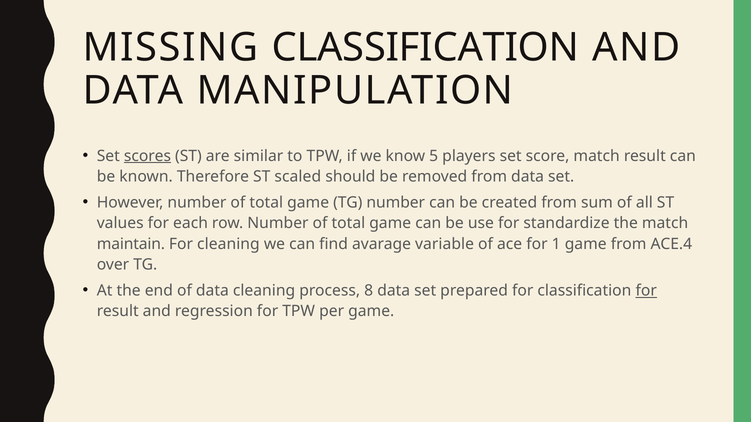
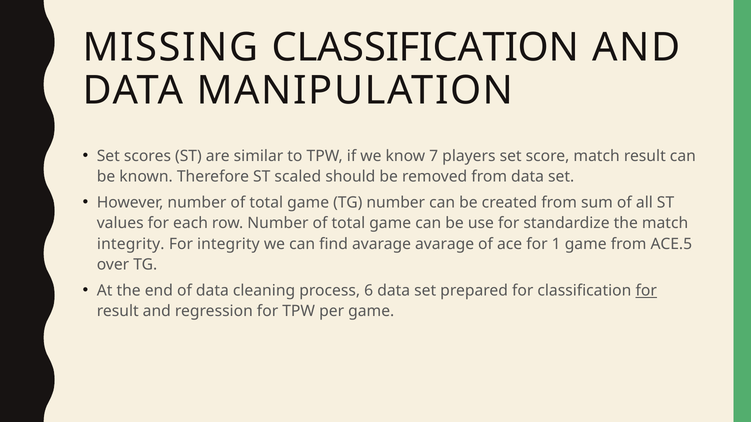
scores underline: present -> none (147, 156)
5: 5 -> 7 (434, 156)
maintain: maintain -> integrity (131, 244)
For cleaning: cleaning -> integrity (228, 244)
avarage variable: variable -> avarage (445, 244)
ACE.4: ACE.4 -> ACE.5 (671, 244)
8: 8 -> 6 (369, 291)
